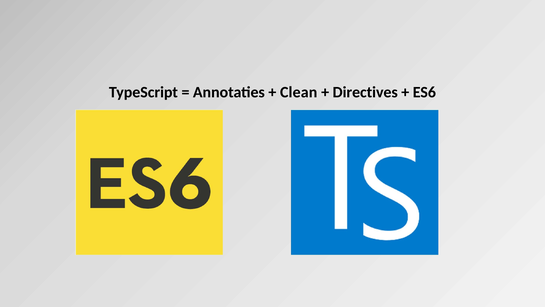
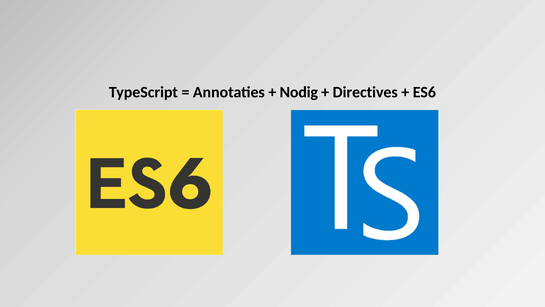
Clean: Clean -> Nodig (299, 92)
